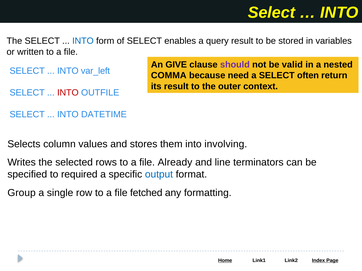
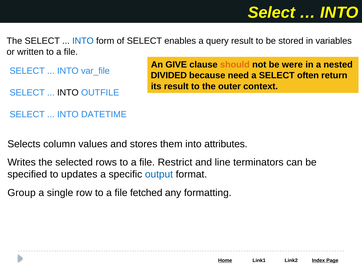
should colour: purple -> orange (235, 65)
valid: valid -> were (292, 65)
var_left: var_left -> var_file (95, 71)
COMMA: COMMA -> DIVIDED (169, 76)
INTO colour: red -> black (68, 93)
involving: involving -> attributes (226, 144)
Already: Already -> Restrict (175, 163)
required: required -> updates (79, 175)
